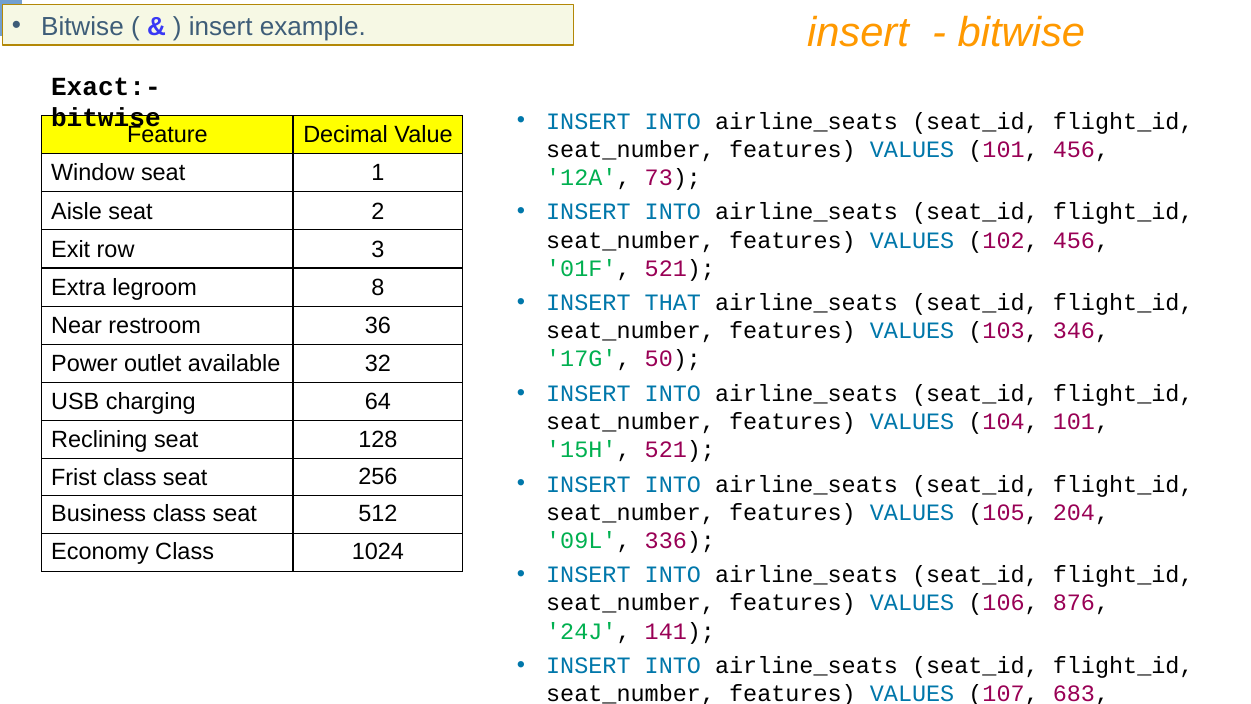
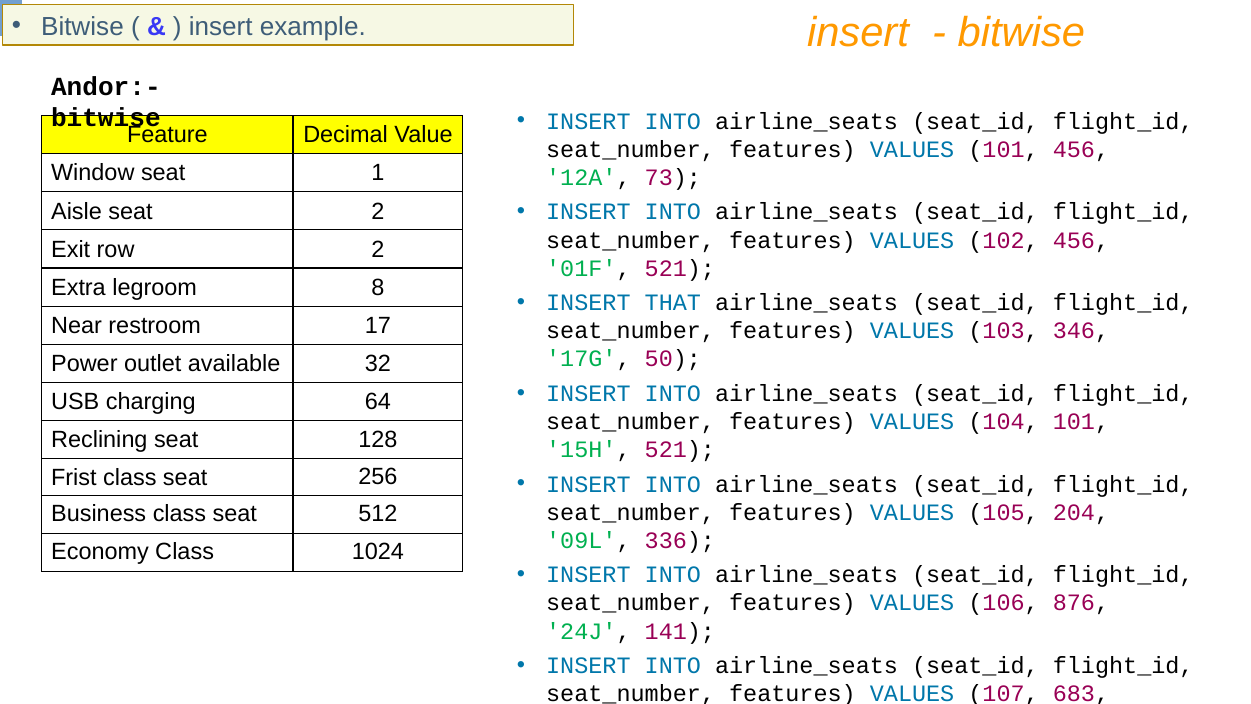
Exact:-: Exact:- -> Andor:- (106, 87)
row 3: 3 -> 2 (378, 249)
36: 36 -> 17 (378, 325)
